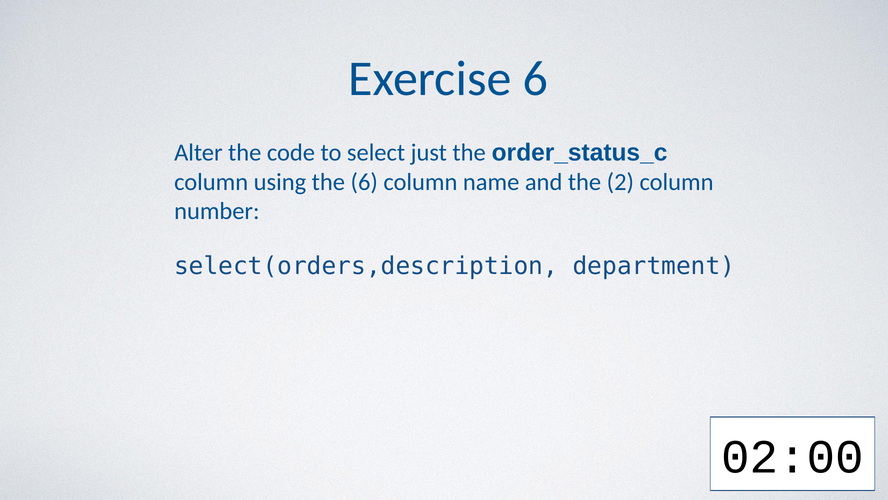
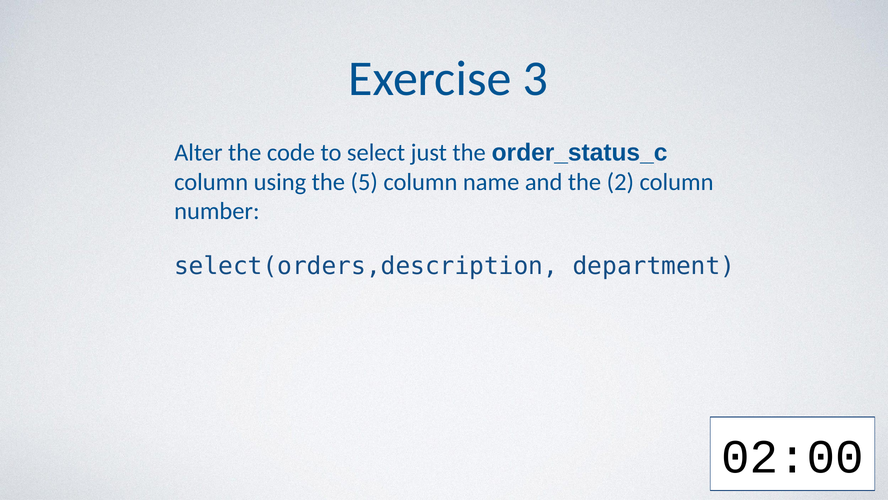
Exercise 6: 6 -> 3 (535, 79)
the 6: 6 -> 5 (364, 182)
